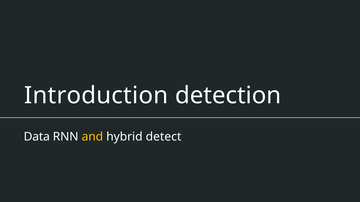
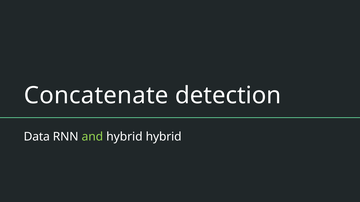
Introduction: Introduction -> Concatenate (96, 96)
and colour: yellow -> light green (92, 137)
hybrid detect: detect -> hybrid (164, 137)
